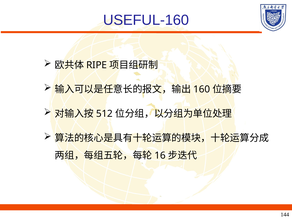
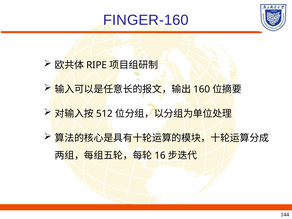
USEFUL-160: USEFUL-160 -> FINGER-160 (146, 20)
